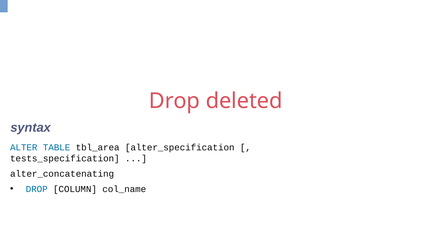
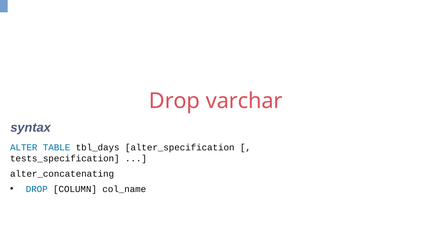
deleted: deleted -> varchar (244, 101)
tbl_area: tbl_area -> tbl_days (98, 147)
